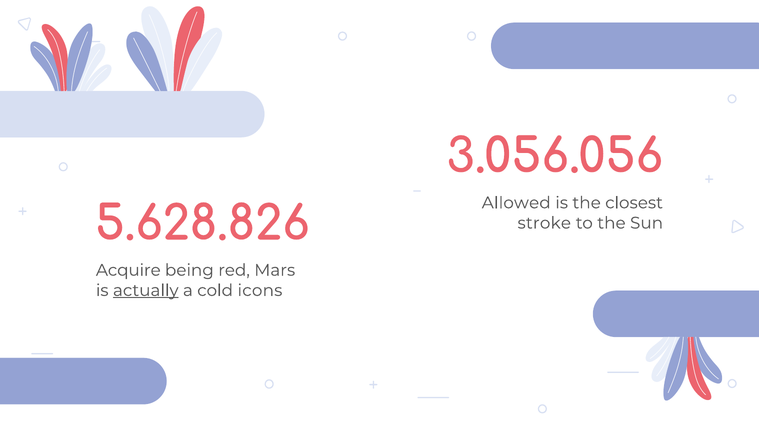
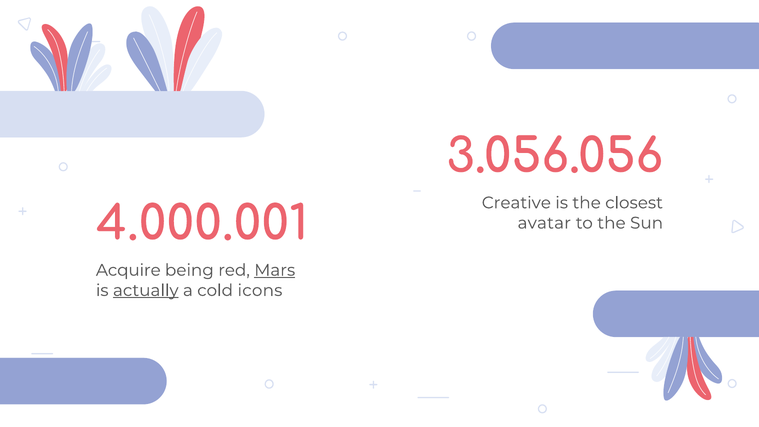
Allowed: Allowed -> Creative (516, 203)
5.628.826: 5.628.826 -> 4.000.001 (202, 224)
stroke: stroke -> avatar (544, 223)
Mars underline: none -> present (275, 270)
